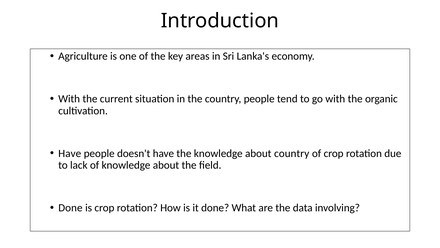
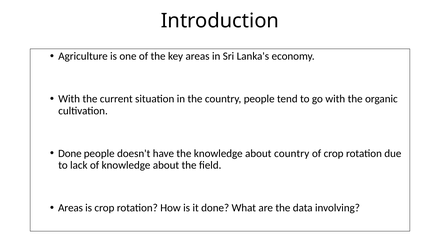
Have: Have -> Done (70, 153)
Done: Done -> Areas (71, 207)
